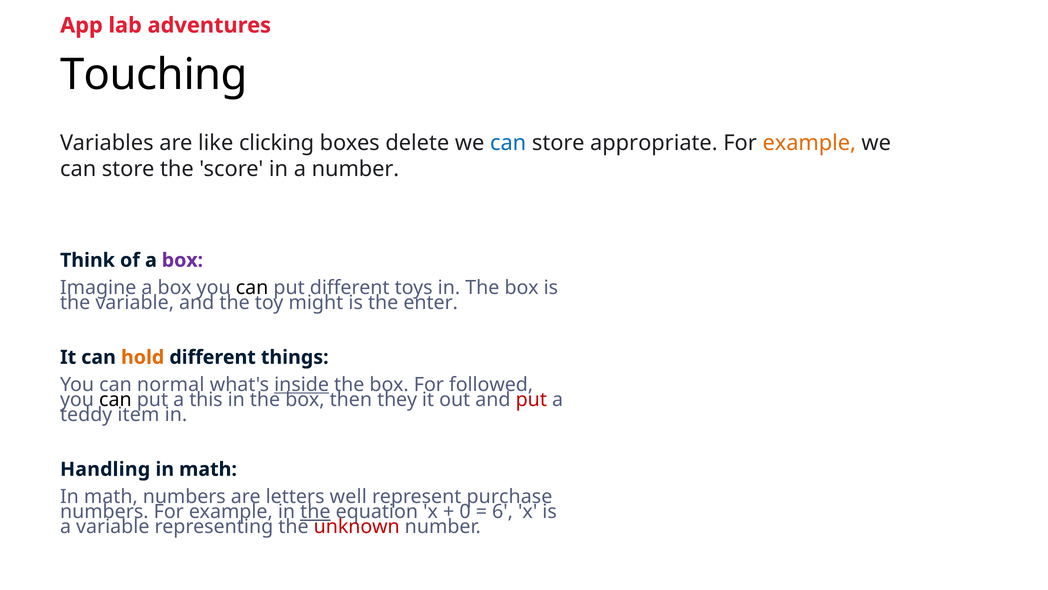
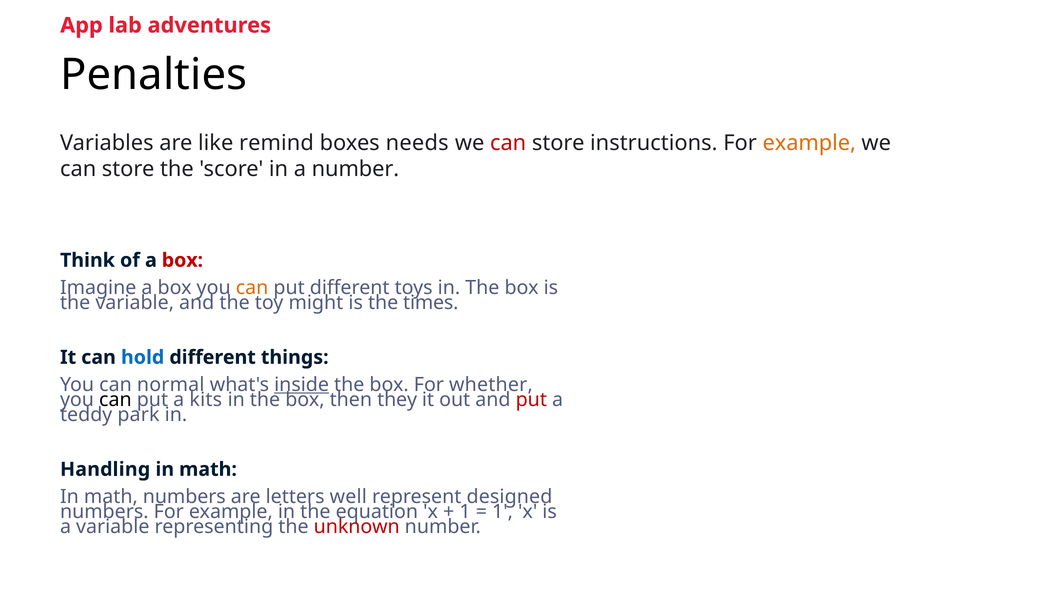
Touching: Touching -> Penalties (154, 75)
clicking: clicking -> remind (276, 143)
delete: delete -> needs (417, 143)
can colour: blue -> red (508, 143)
appropriate: appropriate -> instructions (654, 143)
box colour: purple -> red (182, 260)
can colour: black -> orange (252, 287)
enter: enter -> times (431, 302)
hold colour: orange -> blue (143, 357)
followed: followed -> whether (491, 384)
this: this -> kits (206, 399)
item: item -> park (138, 414)
purchase: purchase -> designed (509, 496)
the underline: present -> none (315, 511)
0: 0 -> 1 (465, 511)
6: 6 -> 1 (502, 511)
